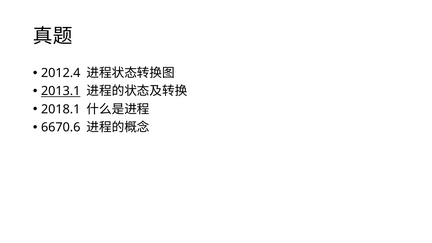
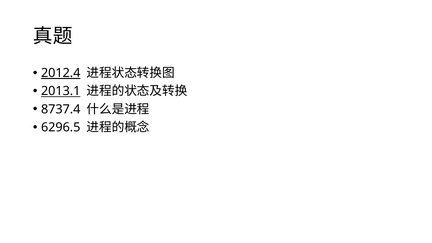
2012.4 underline: none -> present (61, 73)
2018.1: 2018.1 -> 8737.4 (61, 109)
6670.6: 6670.6 -> 6296.5 (61, 127)
